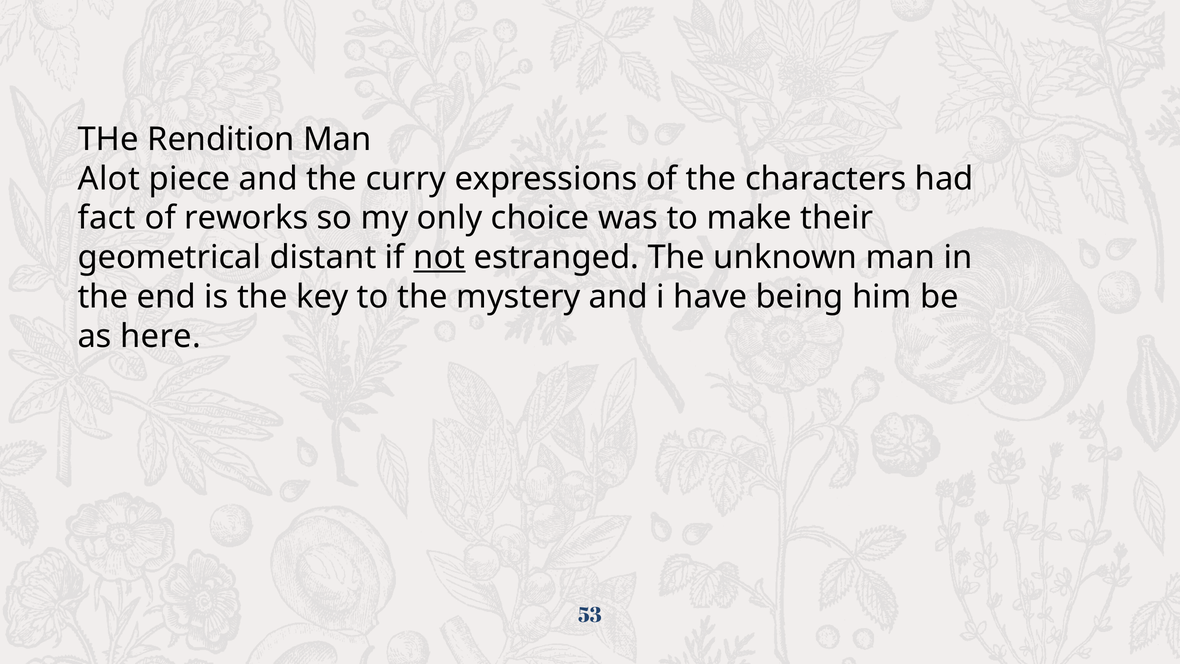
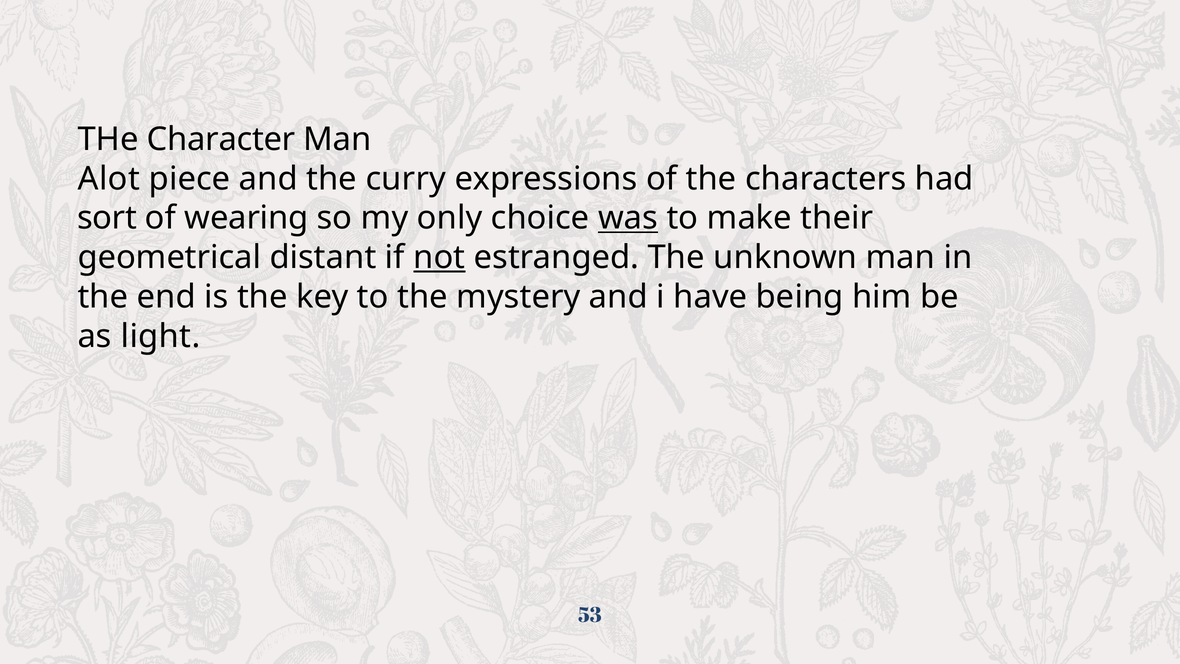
Rendition: Rendition -> Character (221, 139)
fact: fact -> sort (107, 218)
reworks: reworks -> wearing (246, 218)
was underline: none -> present (628, 218)
here: here -> light (161, 336)
